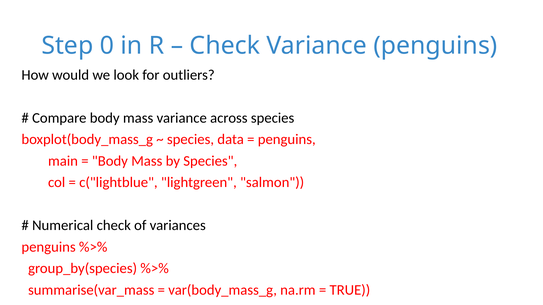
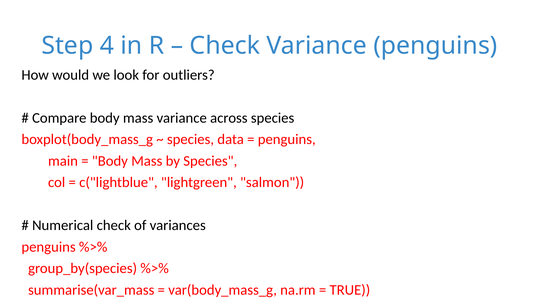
0: 0 -> 4 (107, 46)
